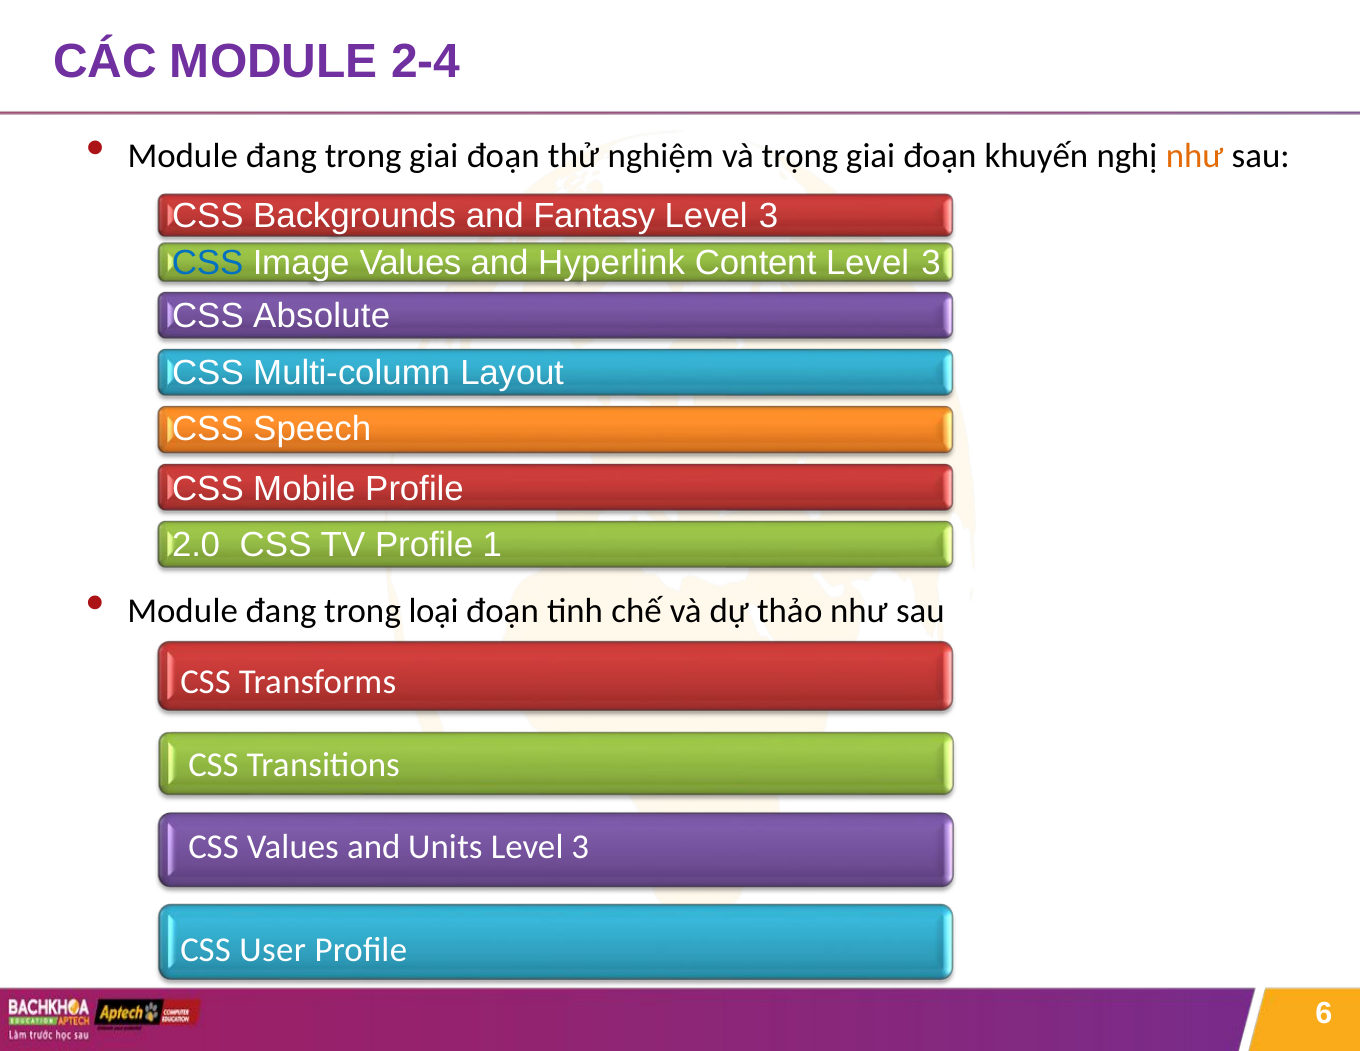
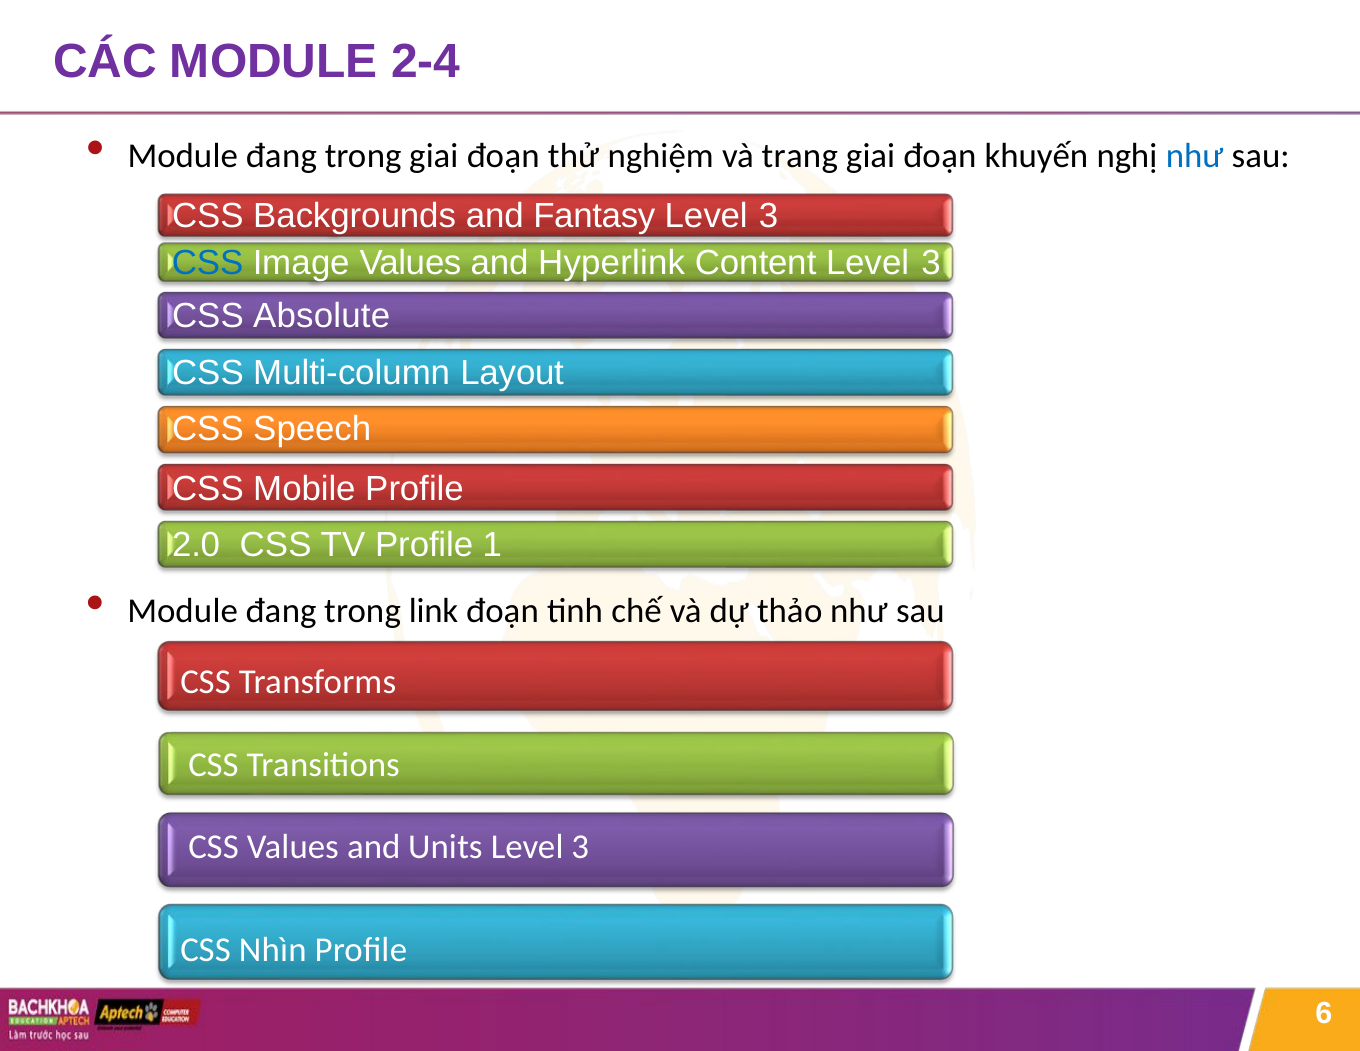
trọng: trọng -> trang (800, 156)
như colour: orange -> blue (1195, 156)
loại: loại -> link (433, 611)
User: User -> Nhìn (273, 950)
